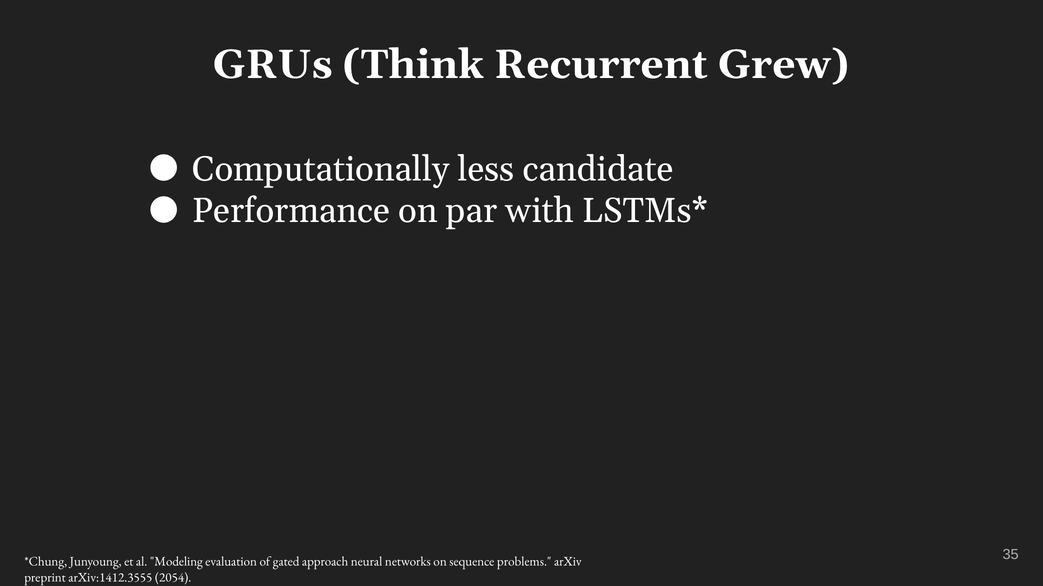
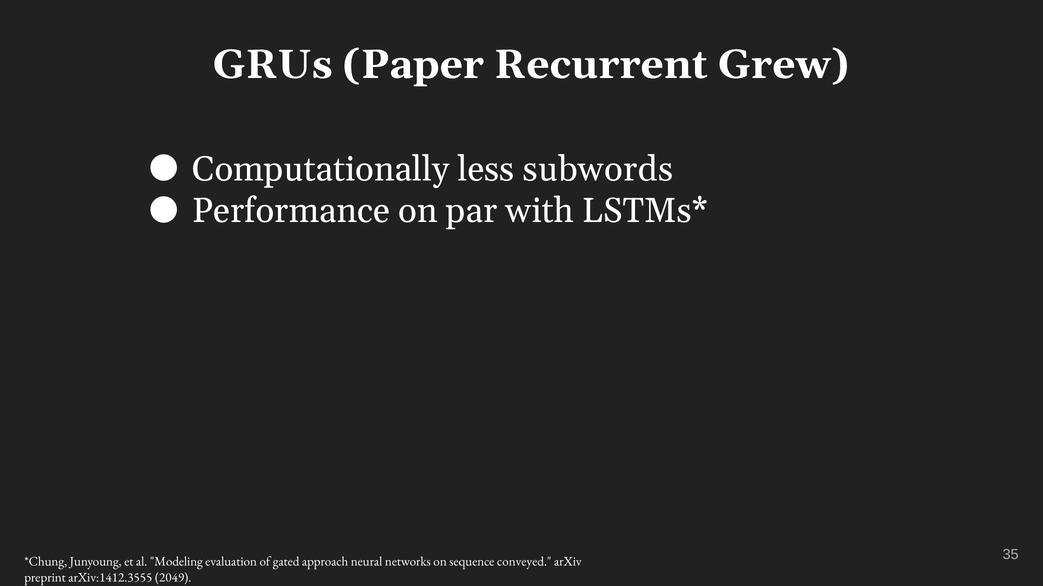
Think: Think -> Paper (413, 65)
candidate: candidate -> subwords (598, 169)
problems: problems -> conveyed (524, 562)
2054: 2054 -> 2049 (173, 578)
